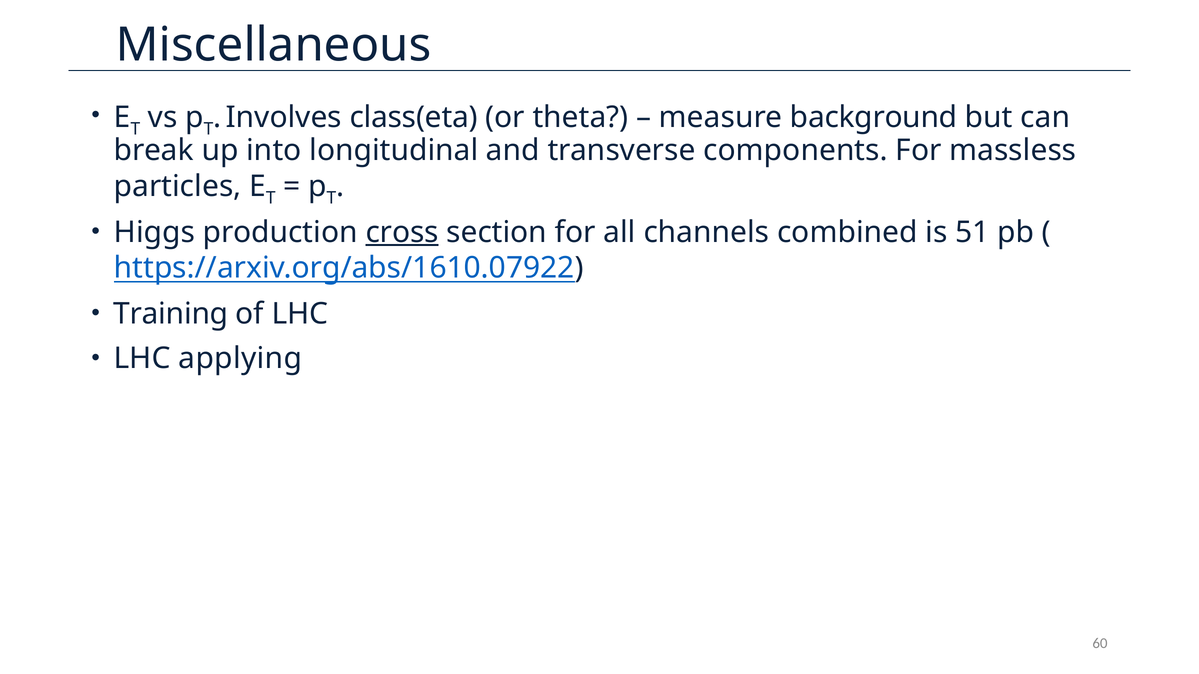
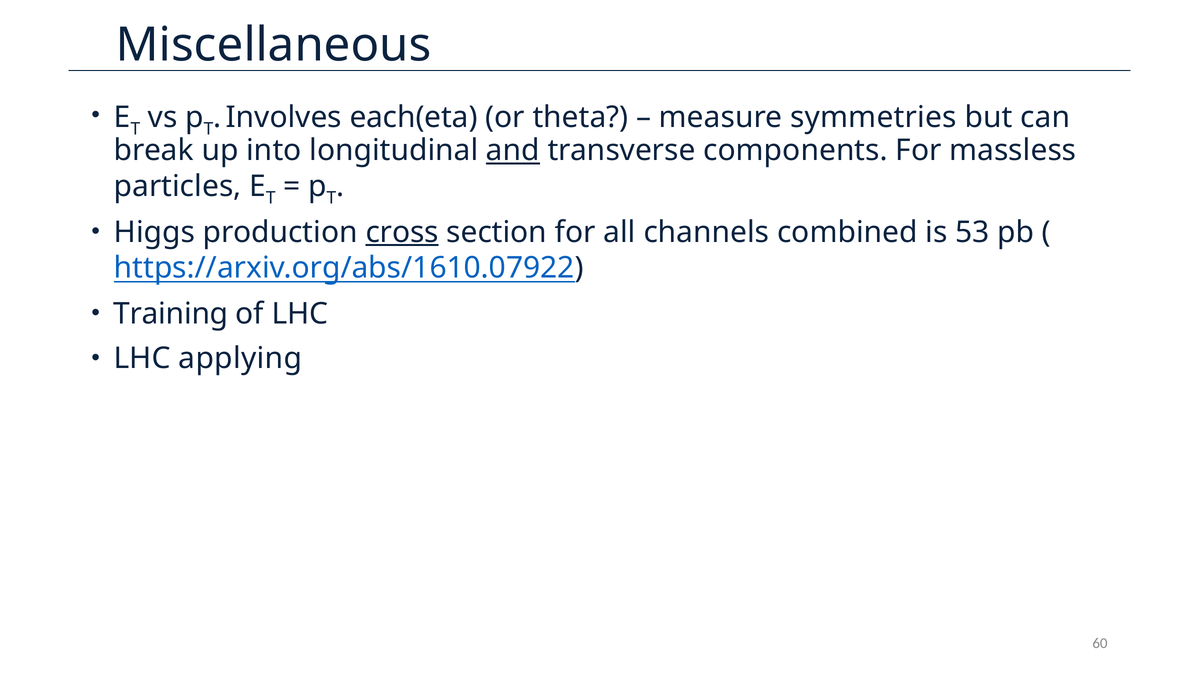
class(eta: class(eta -> each(eta (414, 117)
background: background -> symmetries (873, 117)
and underline: none -> present (513, 151)
51: 51 -> 53 (972, 232)
